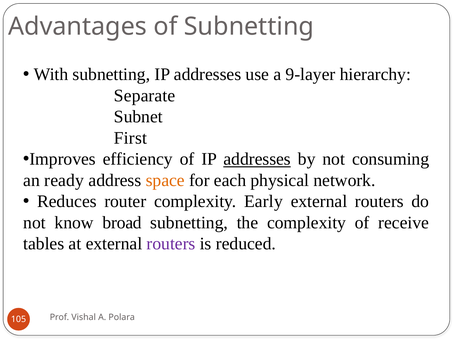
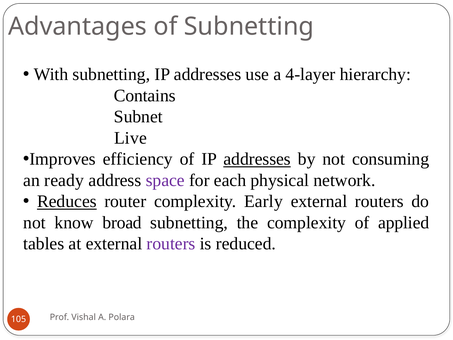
9-layer: 9-layer -> 4-layer (311, 74)
Separate: Separate -> Contains (145, 96)
First: First -> Live (130, 138)
space colour: orange -> purple (165, 180)
Reduces underline: none -> present (67, 201)
receive: receive -> applied (404, 222)
